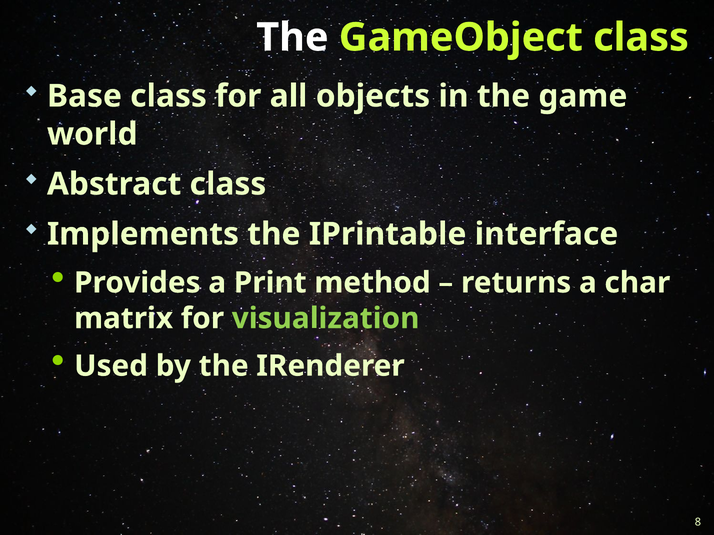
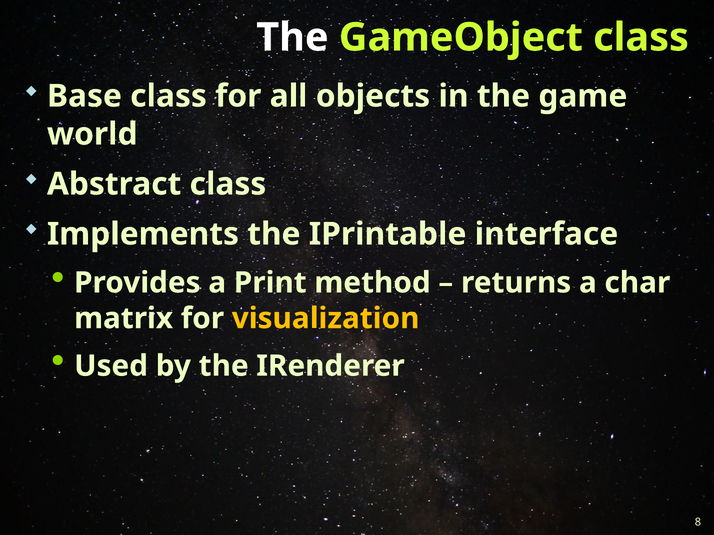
visualization colour: light green -> yellow (326, 319)
